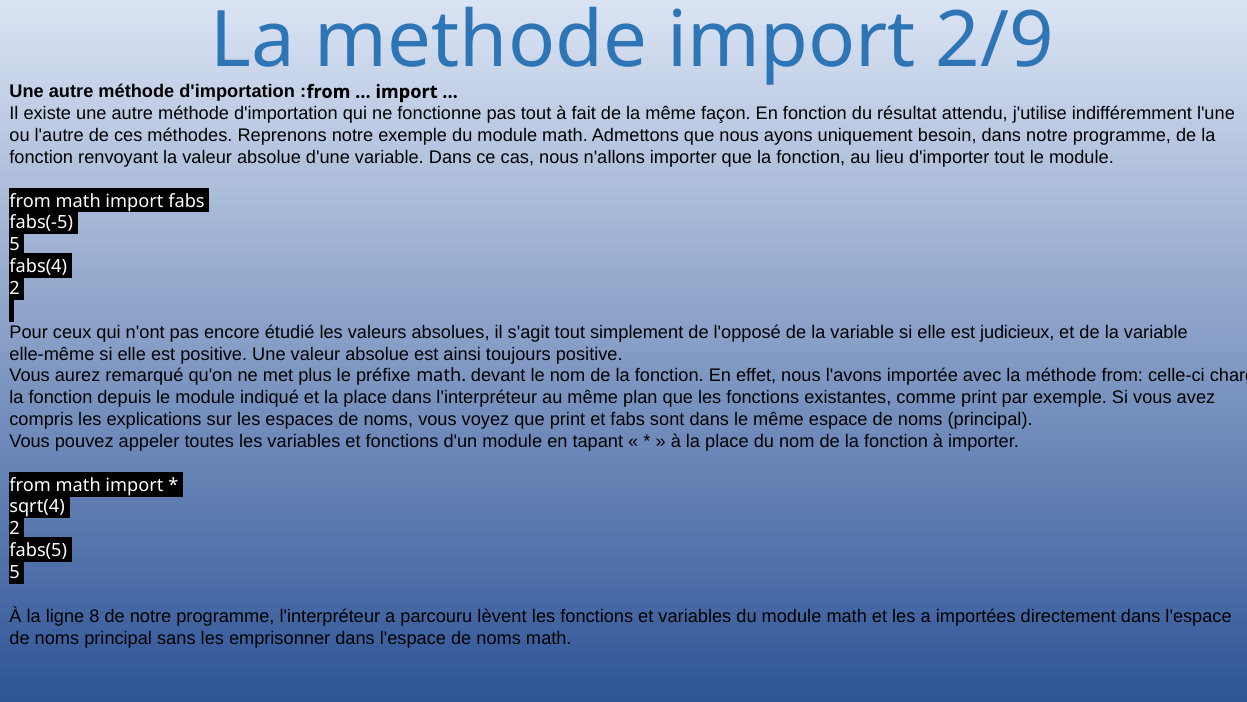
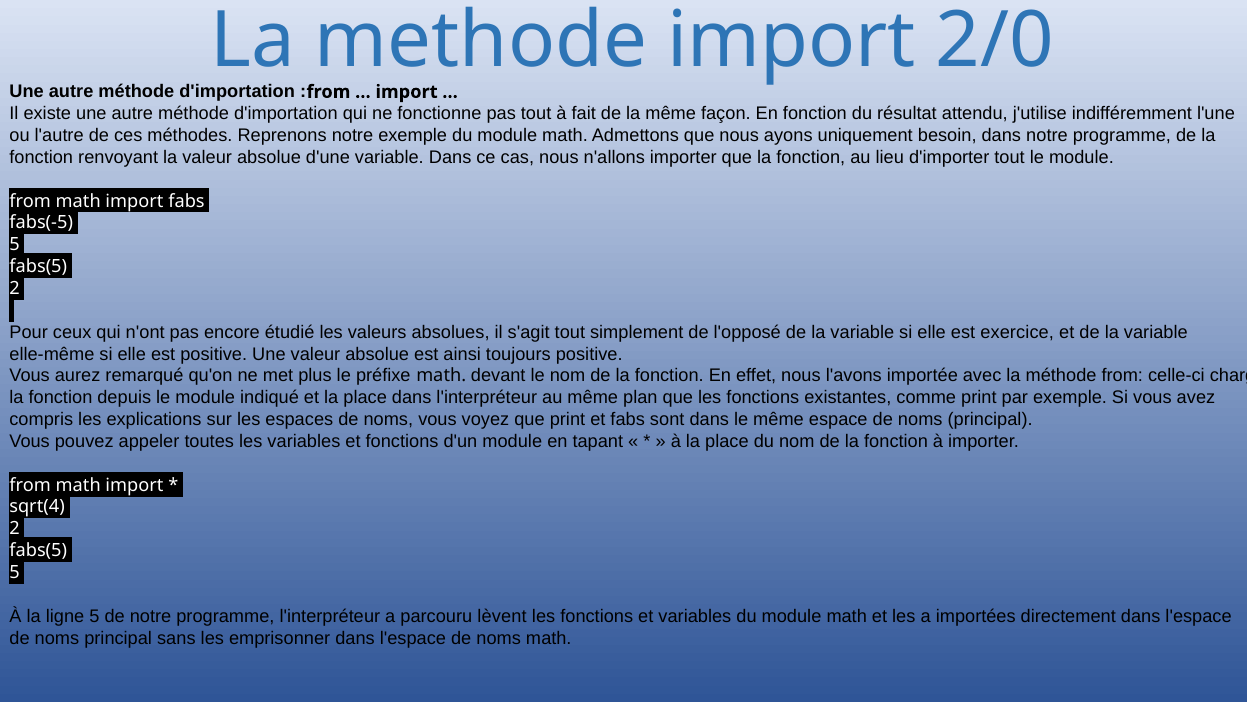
2/9: 2/9 -> 2/0 (995, 41)
fabs(4: fabs(4 -> fabs(5 (38, 266)
judicieux: judicieux -> exercice (1017, 332)
ligne 8: 8 -> 5 (94, 616)
